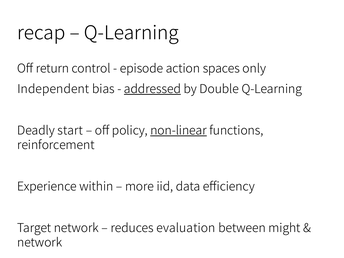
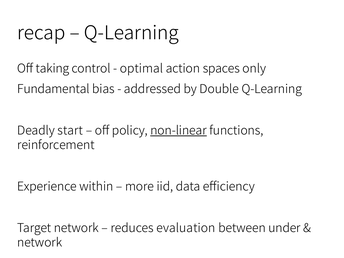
return: return -> taking (52, 68)
episode: episode -> optimal (142, 68)
Independent: Independent -> Fundamental (53, 89)
addressed underline: present -> none (152, 89)
might: might -> under (285, 228)
